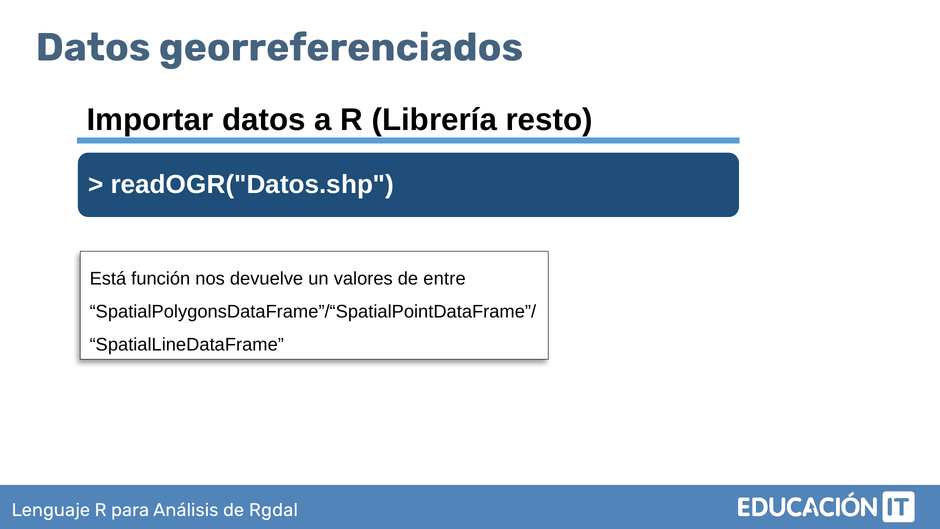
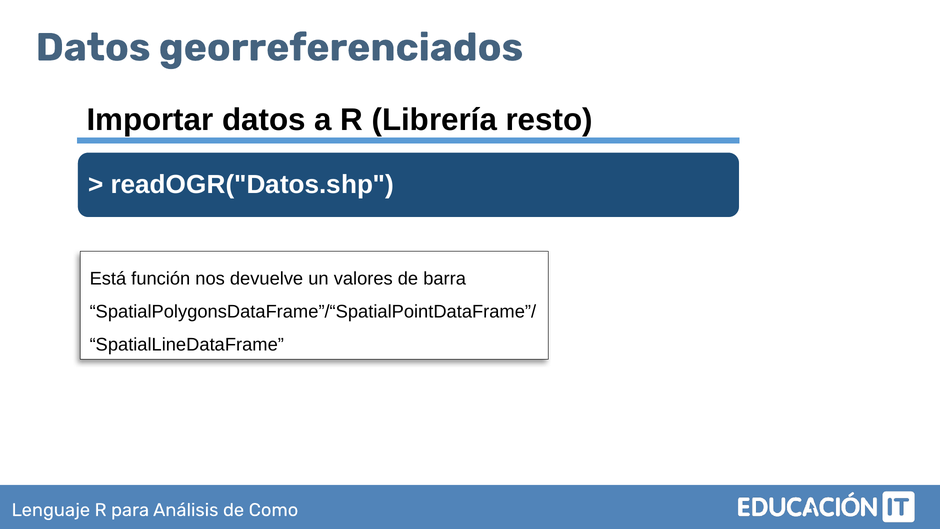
entre: entre -> barra (445, 279)
Rgdal: Rgdal -> Como (273, 510)
